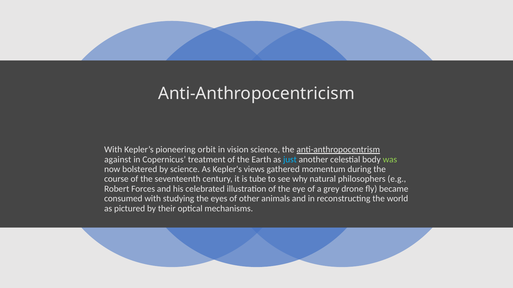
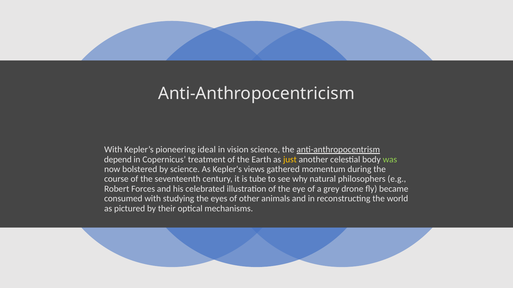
orbit: orbit -> ideal (207, 150)
against: against -> depend (118, 160)
just colour: light blue -> yellow (290, 160)
